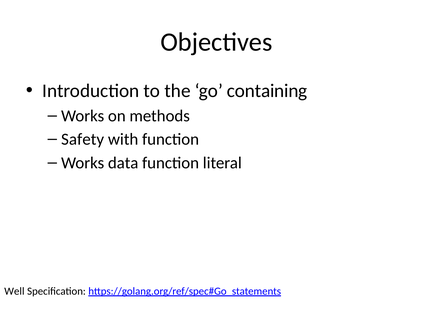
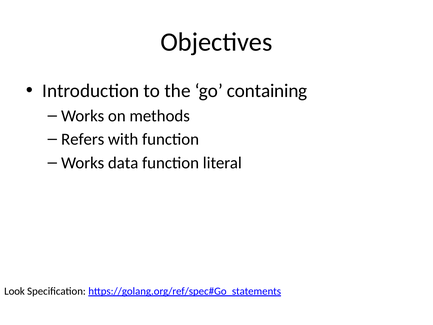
Safety: Safety -> Refers (83, 139)
Well: Well -> Look (15, 291)
